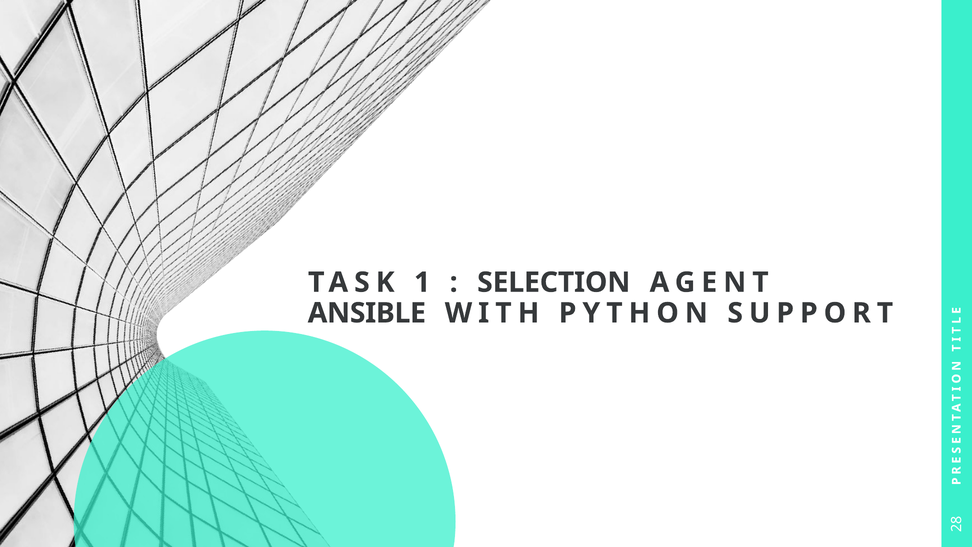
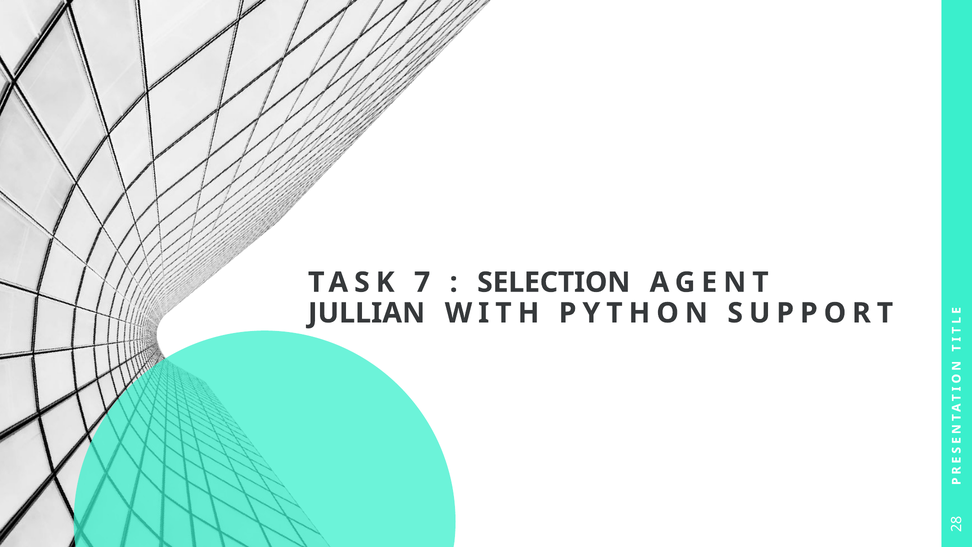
1: 1 -> 7 (422, 282)
ANSIBLE: ANSIBLE -> JULLIAN (367, 313)
